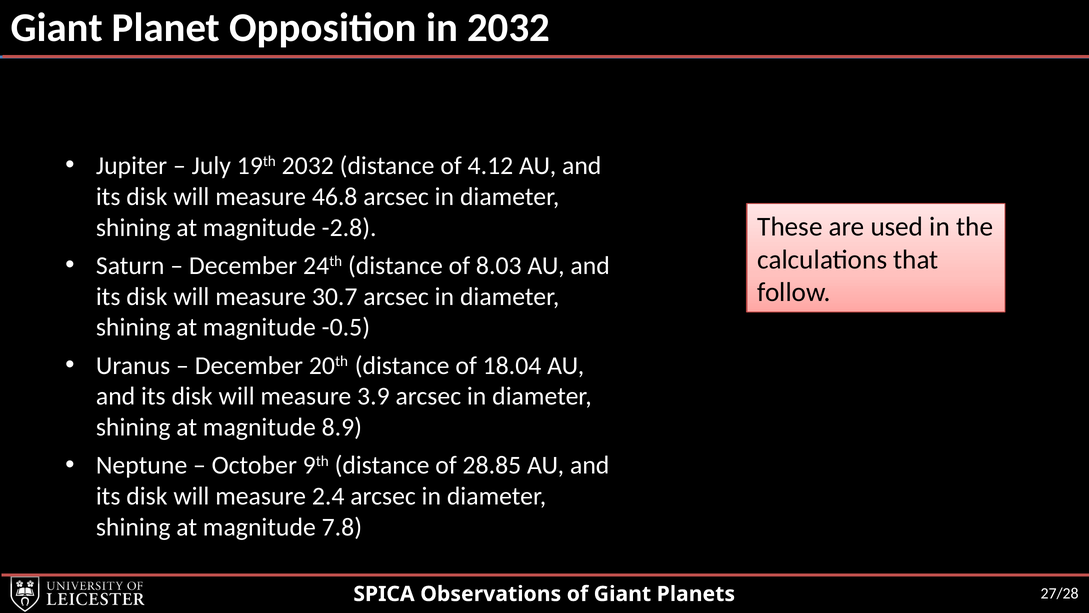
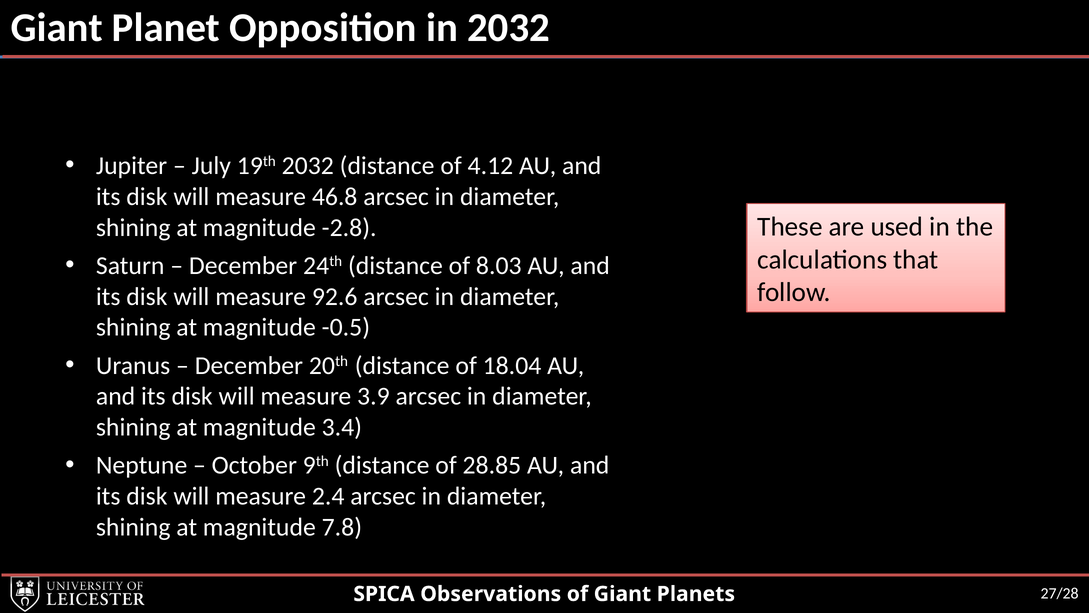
30.7: 30.7 -> 92.6 (335, 296)
8.9: 8.9 -> 3.4 (342, 427)
